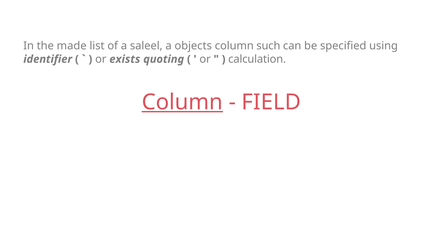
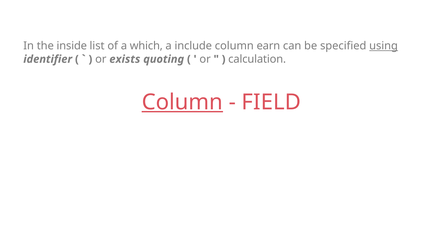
made: made -> inside (72, 46)
saleel: saleel -> which (146, 46)
objects: objects -> include (193, 46)
such: such -> earn (268, 46)
using underline: none -> present (384, 46)
